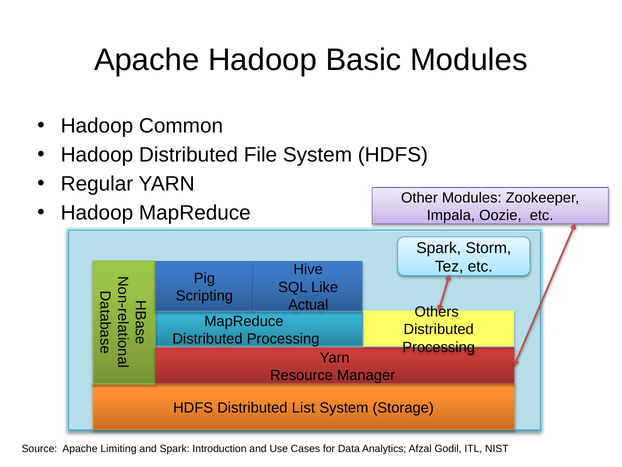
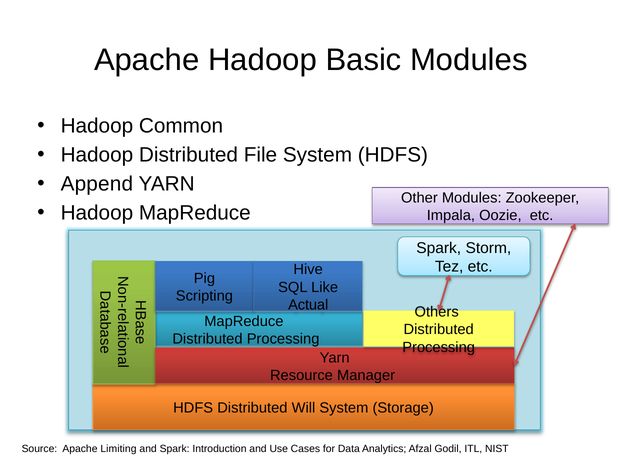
Regular: Regular -> Append (97, 184)
List: List -> Will (303, 407)
